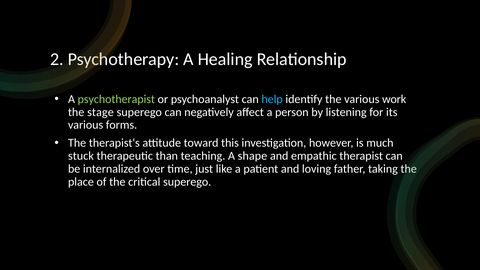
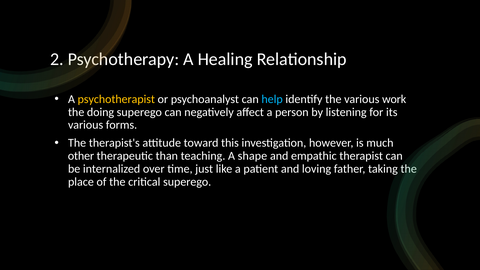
psychotherapist colour: light green -> yellow (116, 99)
stage: stage -> doing (101, 112)
stuck: stuck -> other (81, 156)
